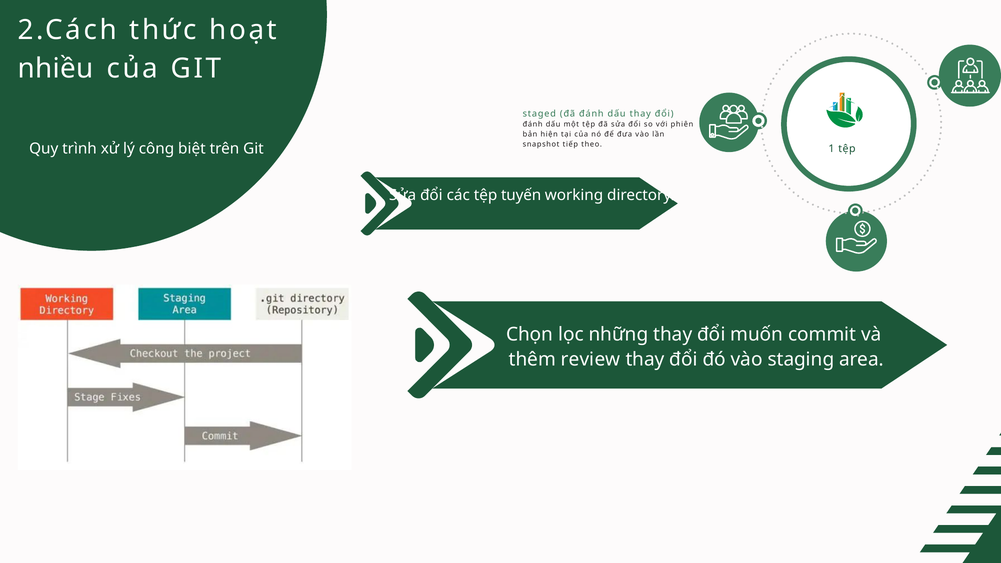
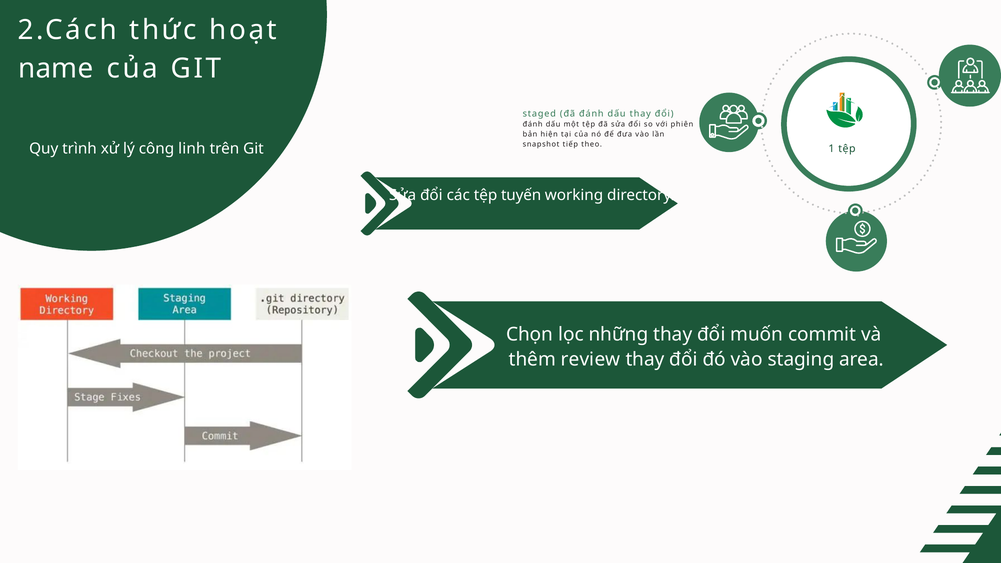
nhiều: nhiều -> name (56, 69)
biệt: biệt -> linh (192, 149)
